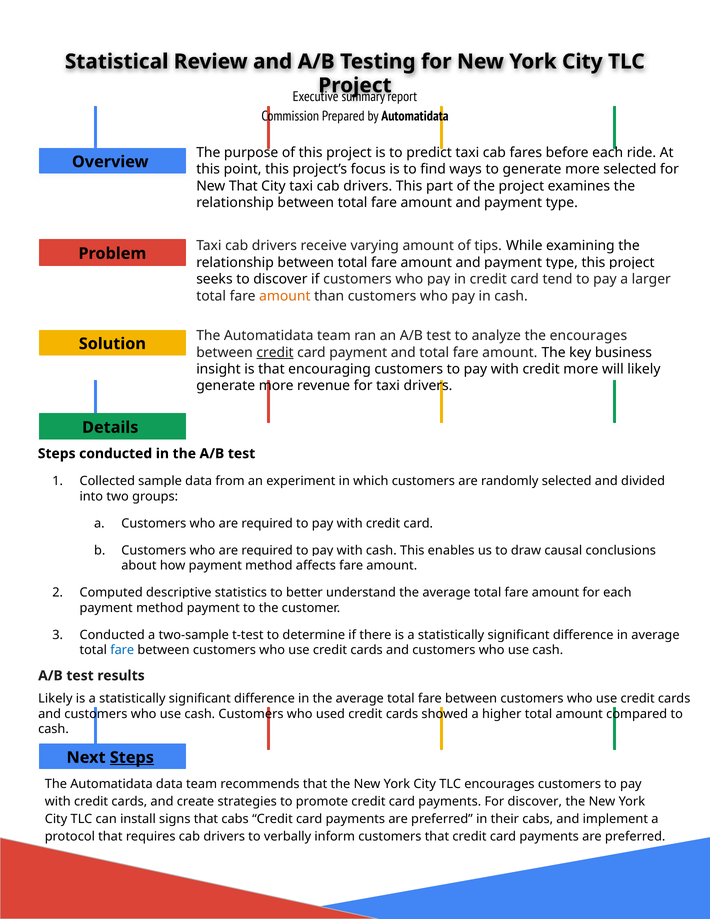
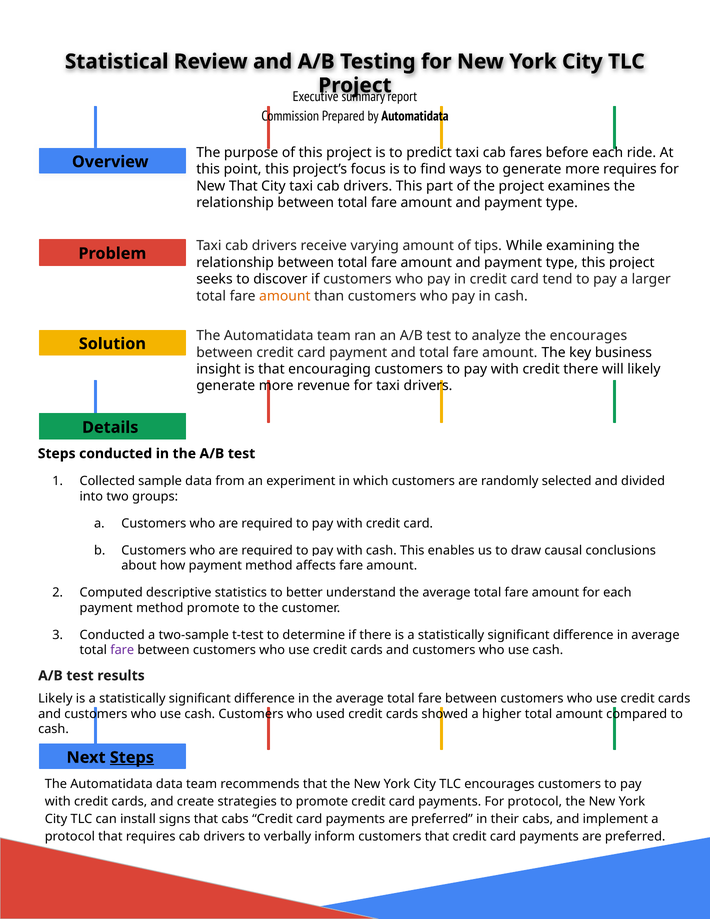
more selected: selected -> requires (630, 169)
credit underline: present -> none (275, 352)
credit more: more -> there (581, 369)
method payment: payment -> promote (213, 608)
fare colour: blue -> purple (122, 650)
For discover: discover -> protocol (535, 801)
